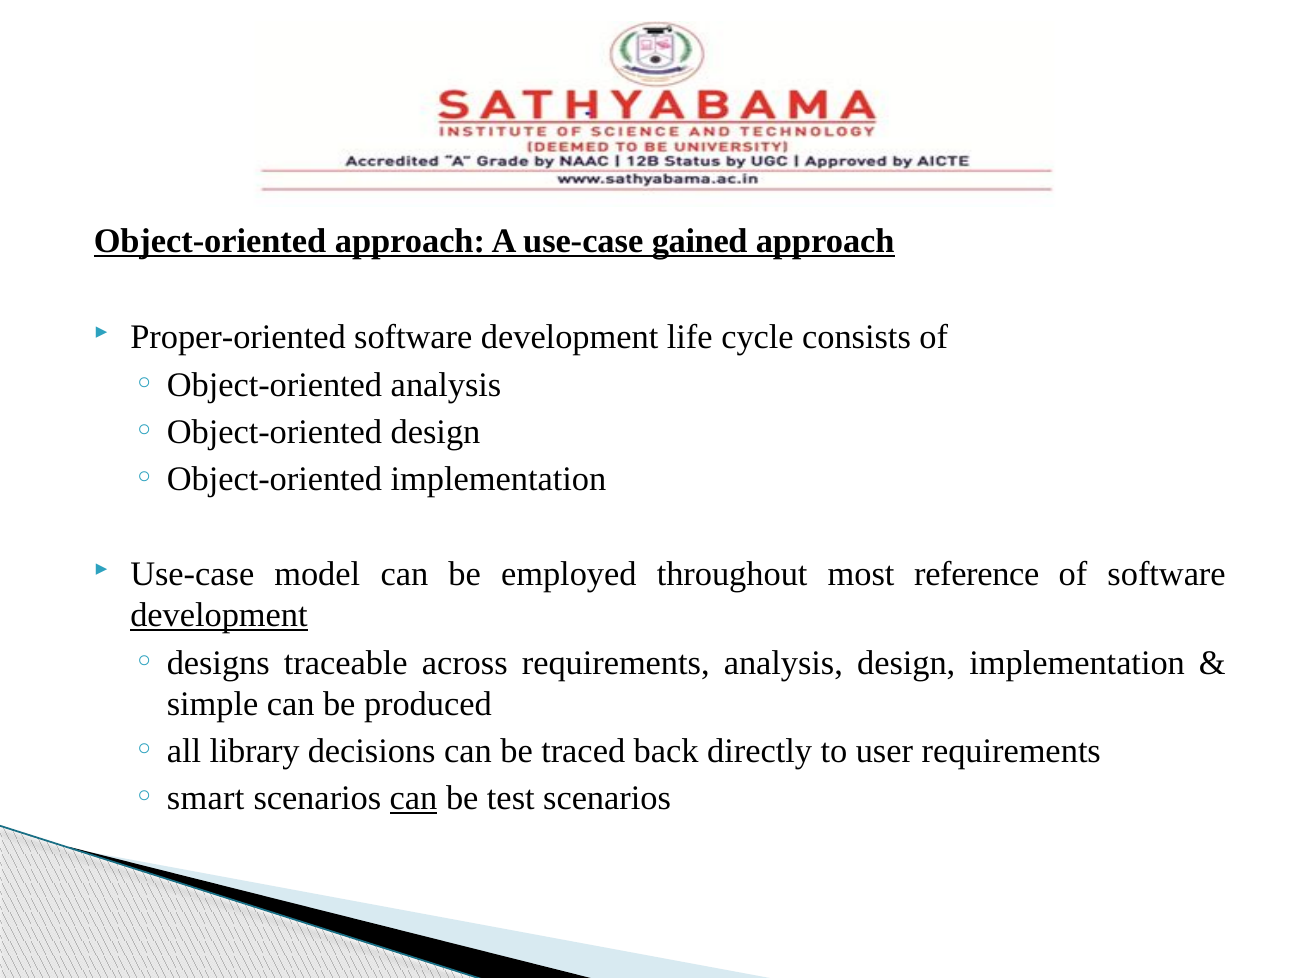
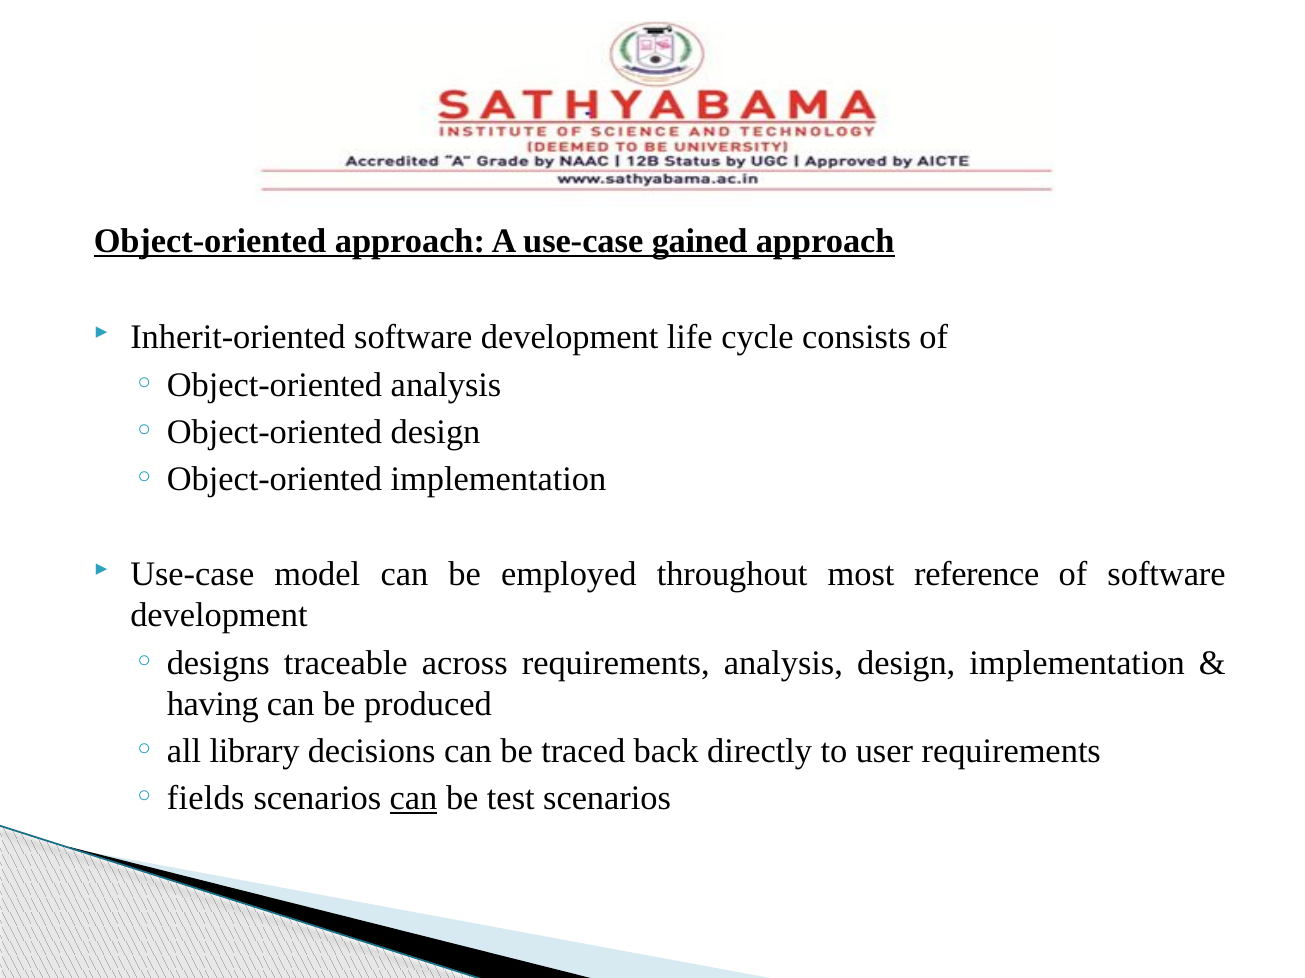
Proper-oriented: Proper-oriented -> Inherit-oriented (238, 338)
development underline: present -> none (219, 616)
simple: simple -> having (213, 704)
smart: smart -> fields (206, 799)
